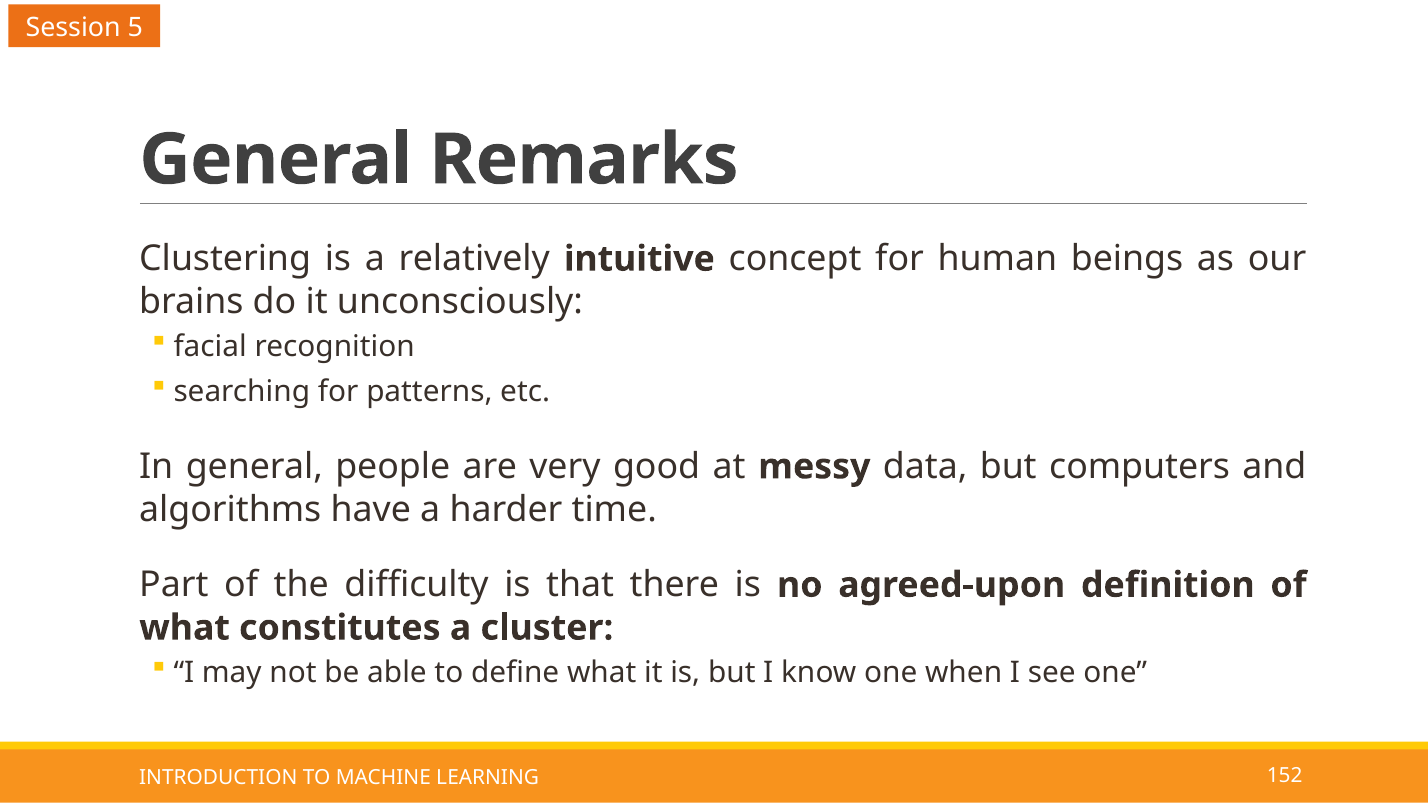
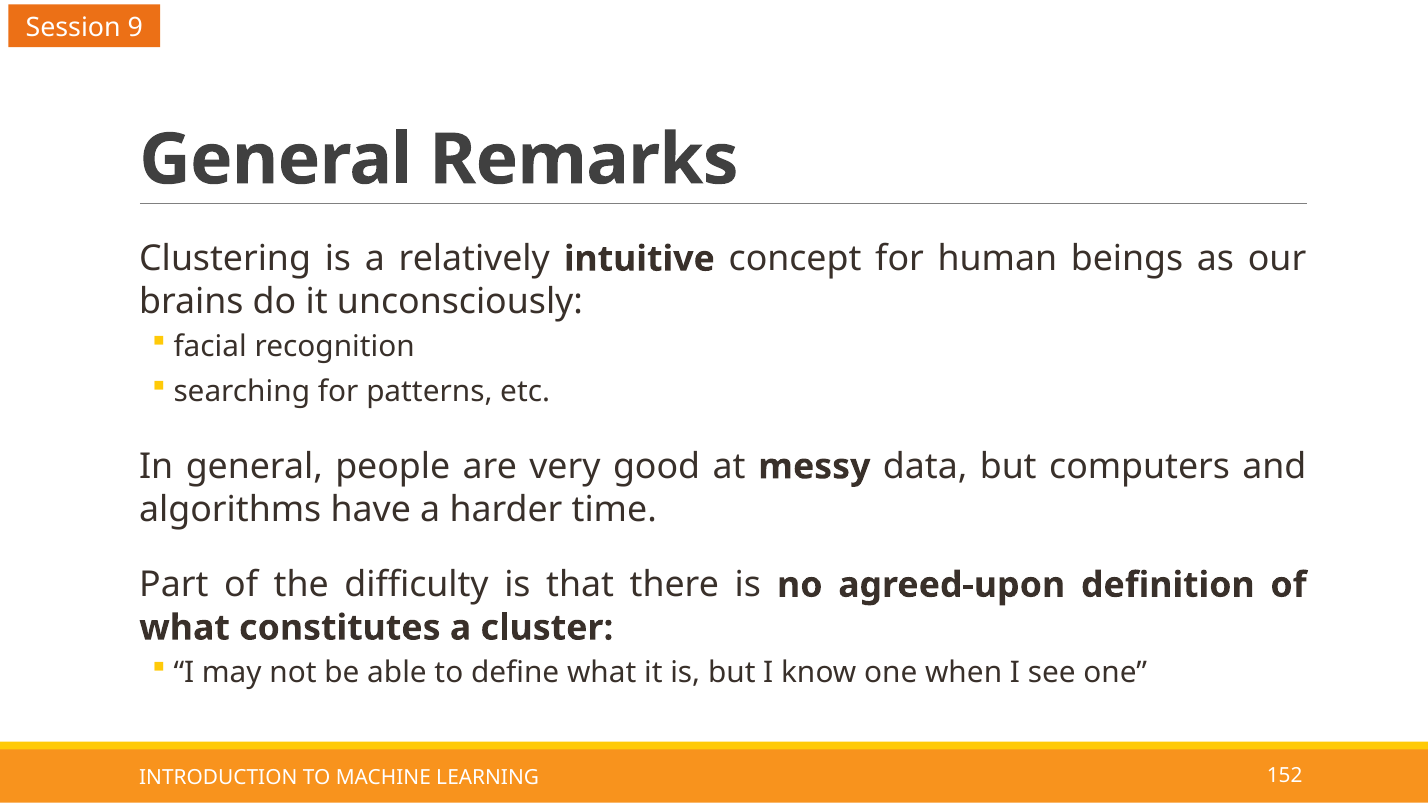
5: 5 -> 9 (135, 28)
